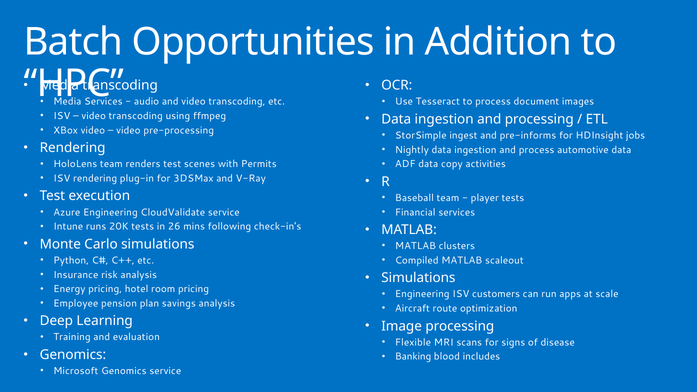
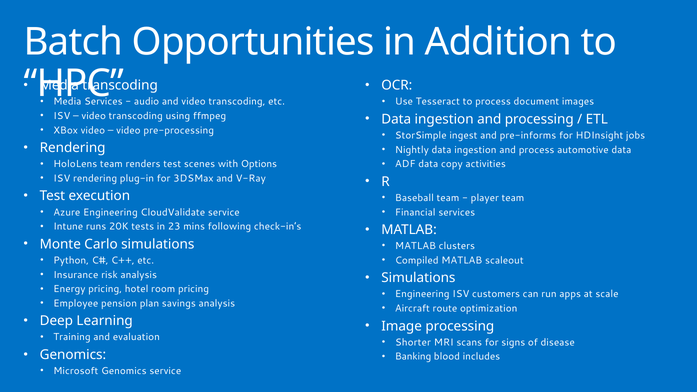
Permits: Permits -> Options (259, 164)
player tests: tests -> team (513, 198)
26: 26 -> 23 (174, 227)
Flexible: Flexible -> Shorter (413, 342)
